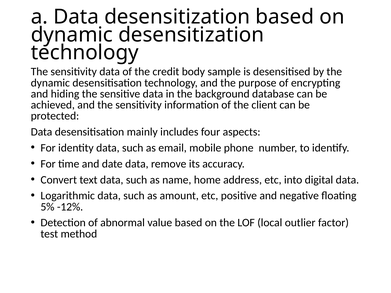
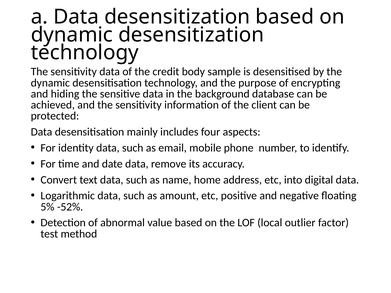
-12%: -12% -> -52% (70, 207)
